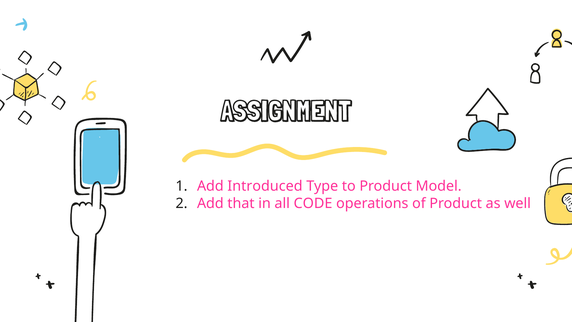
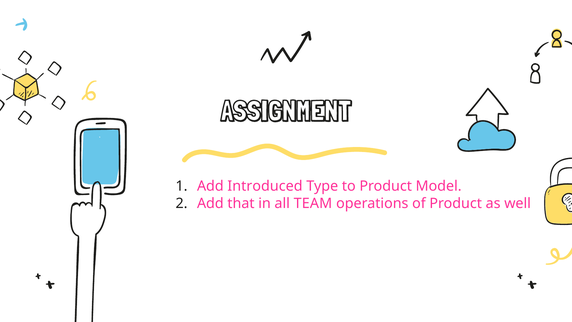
CODE: CODE -> TEAM (313, 203)
